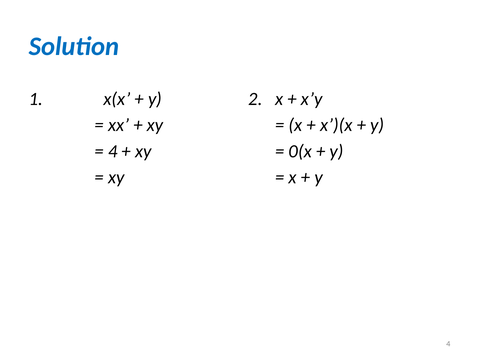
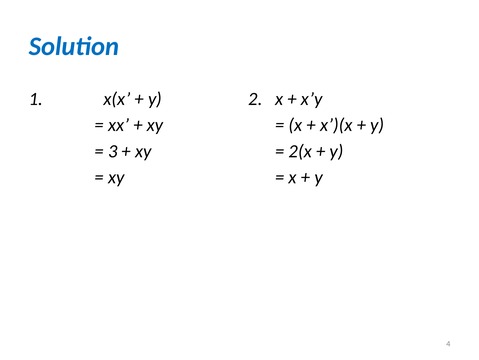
4: 4 -> 3 (113, 151)
0(x: 0(x -> 2(x (300, 151)
